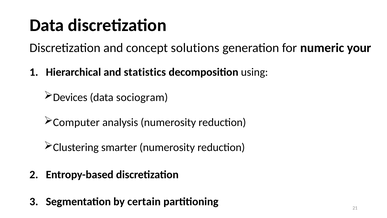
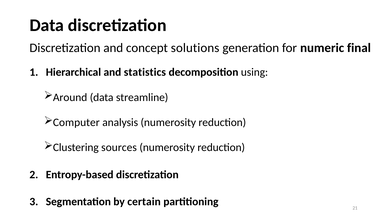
your: your -> final (359, 48)
Devices: Devices -> Around (70, 97)
sociogram: sociogram -> streamline (142, 97)
smarter: smarter -> sources (119, 147)
